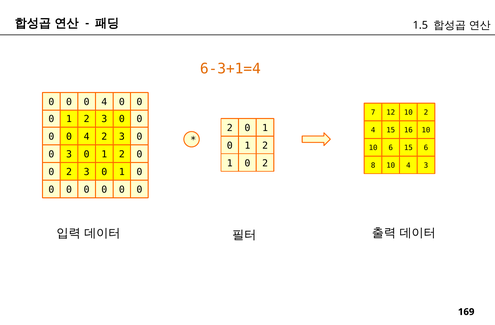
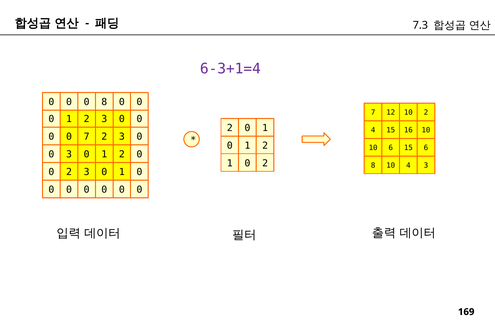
1.5: 1.5 -> 7.3 (420, 25)
6-3+1=4 colour: orange -> purple (230, 69)
4: 4 -> 8 (104, 102)
4: 4 -> 7 (87, 137)
